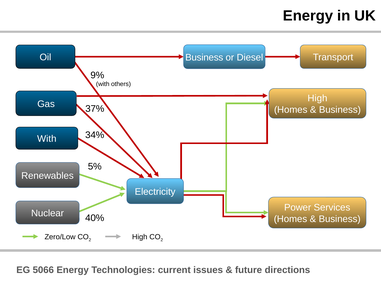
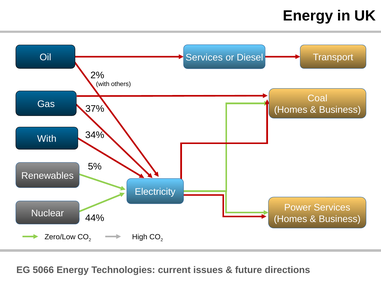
Oil Business: Business -> Services (204, 58)
9%: 9% -> 2% (97, 76)
High: High -> Coal (317, 99)
40%: 40% -> 44% (95, 219)
